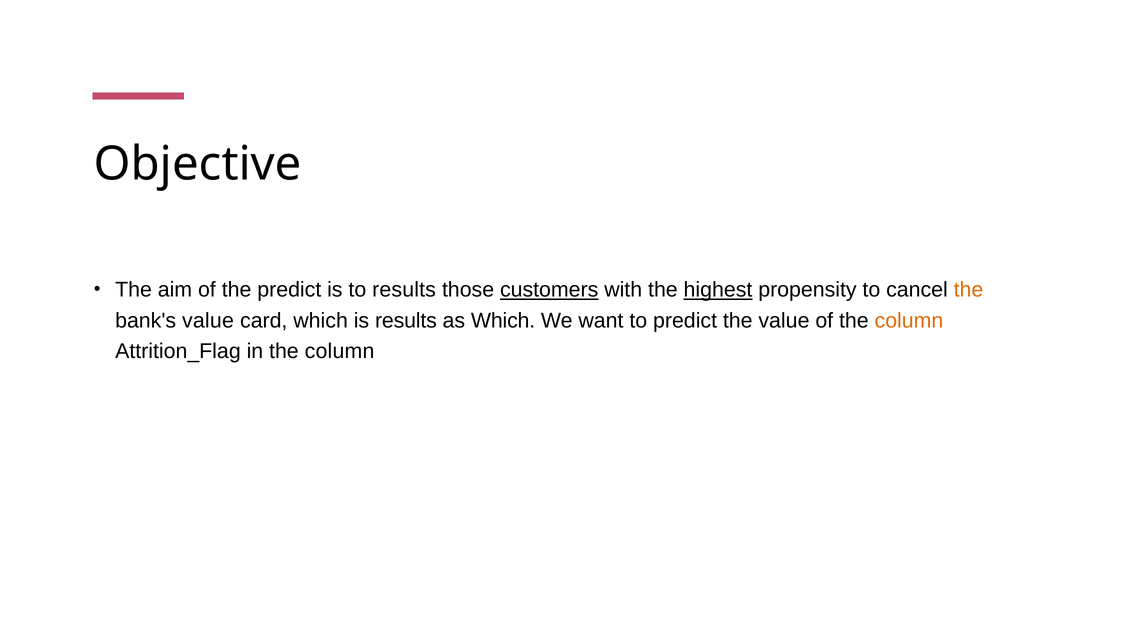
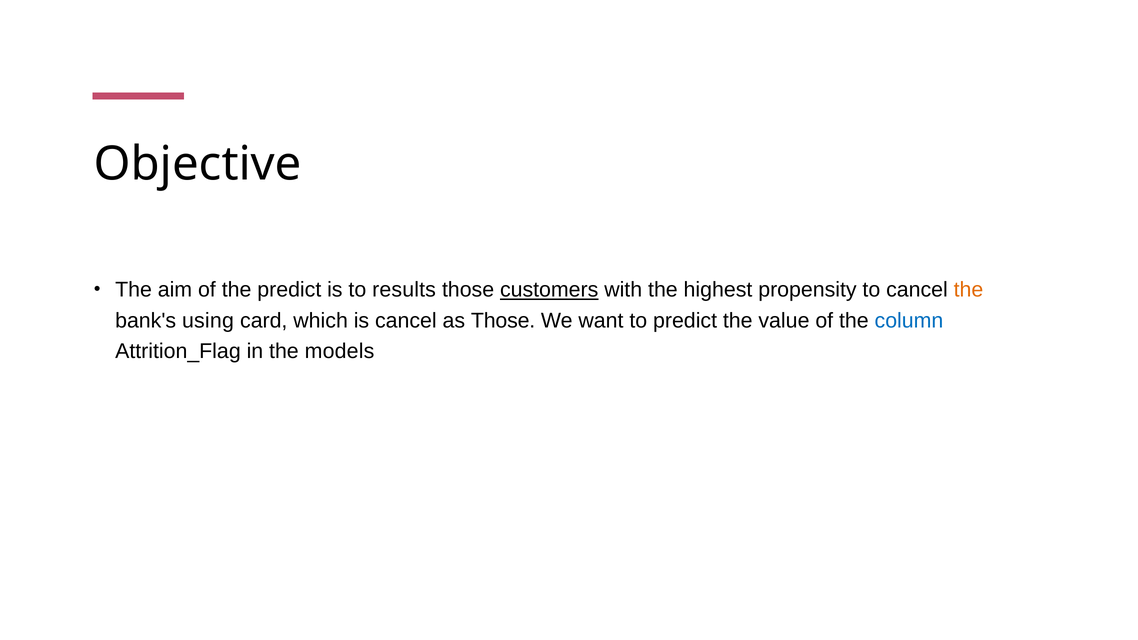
highest underline: present -> none (718, 290)
bank's value: value -> using (208, 321)
is results: results -> cancel (406, 321)
as Which: Which -> Those (503, 321)
column colour: orange -> blue (909, 321)
in the column: column -> models (340, 351)
